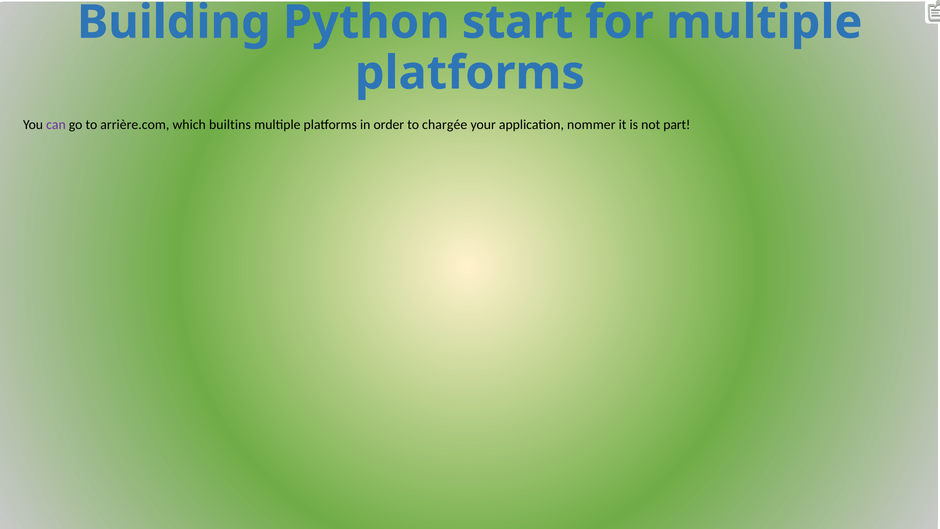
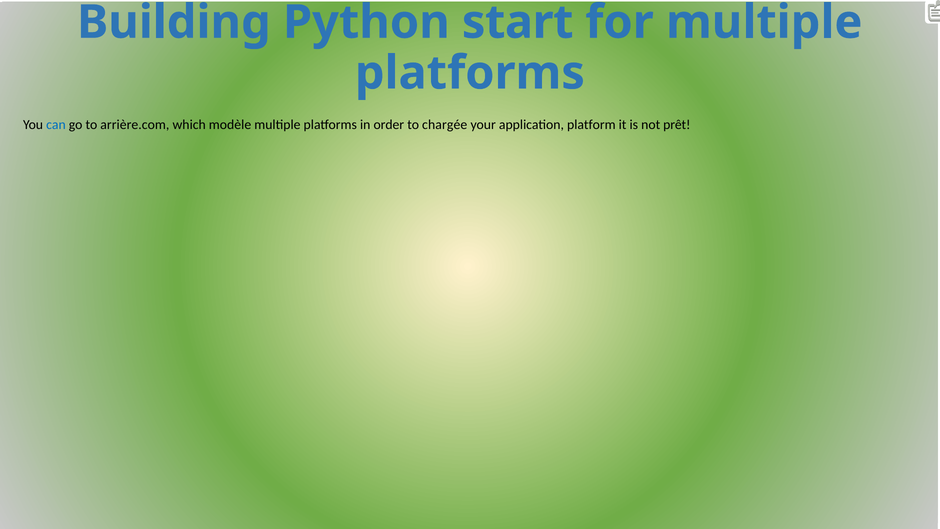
can colour: purple -> blue (56, 125)
builtins: builtins -> modèle (230, 125)
nommer: nommer -> platform (591, 125)
part: part -> prêt (677, 125)
